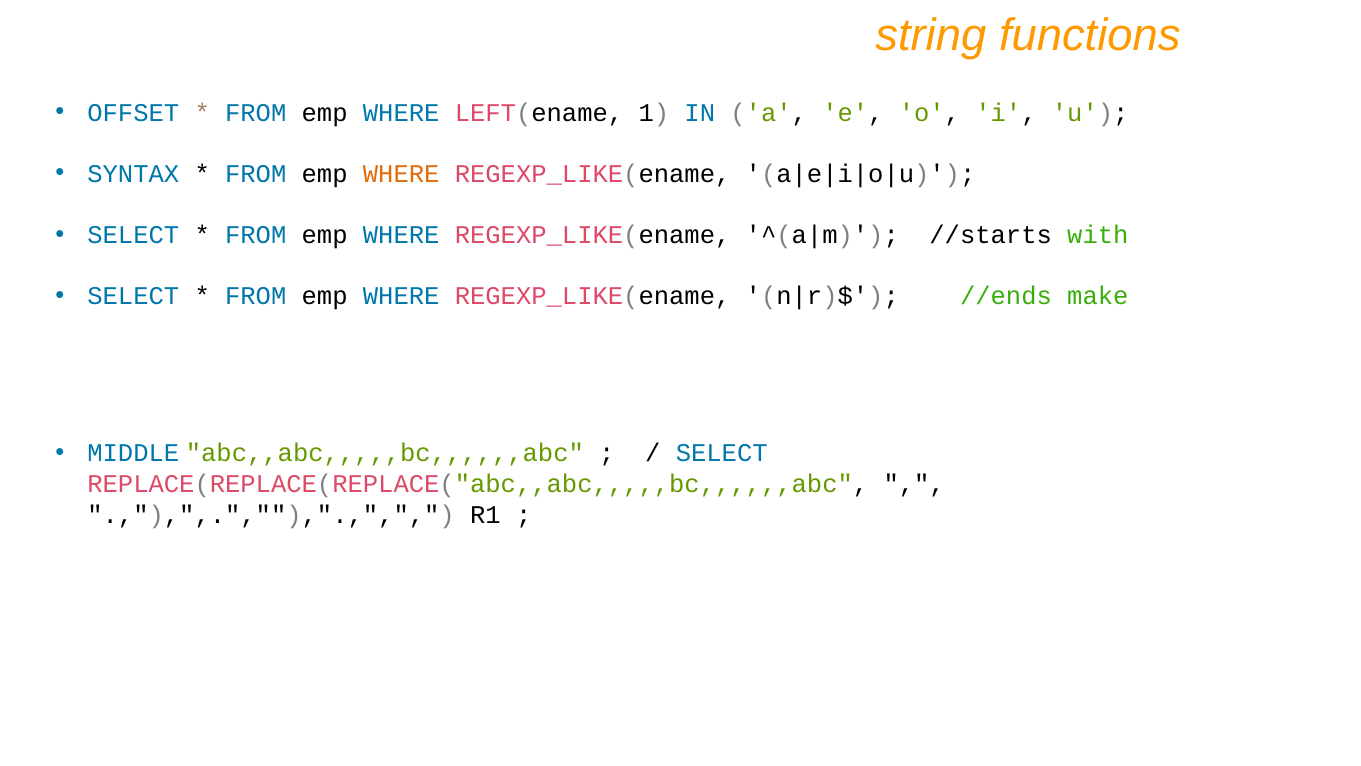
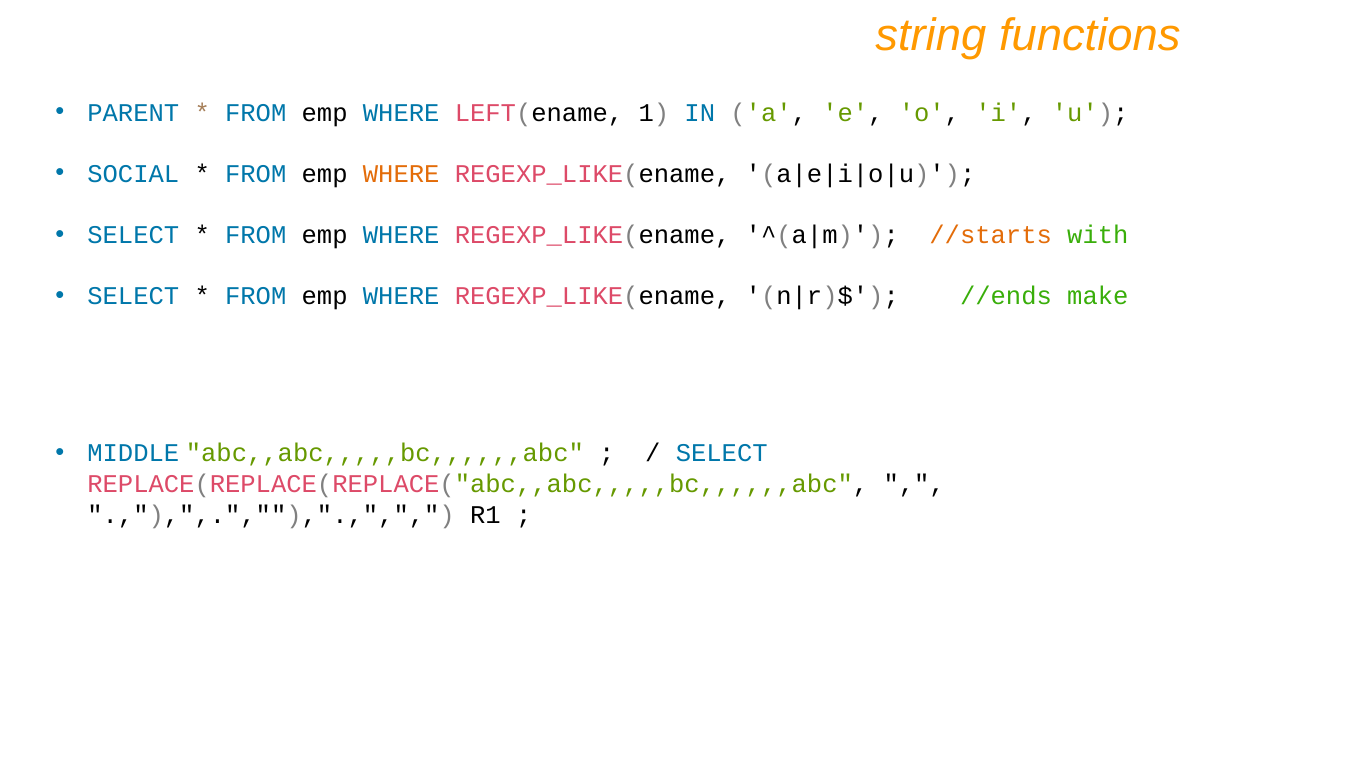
OFFSET: OFFSET -> PARENT (133, 113)
SYNTAX: SYNTAX -> SOCIAL (133, 174)
//starts colour: black -> orange (991, 235)
